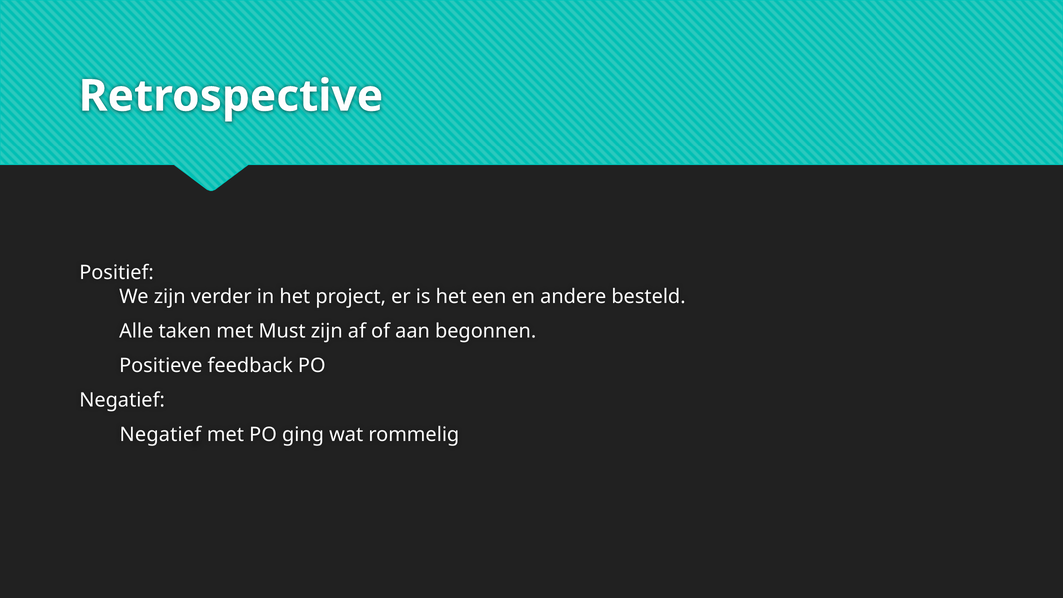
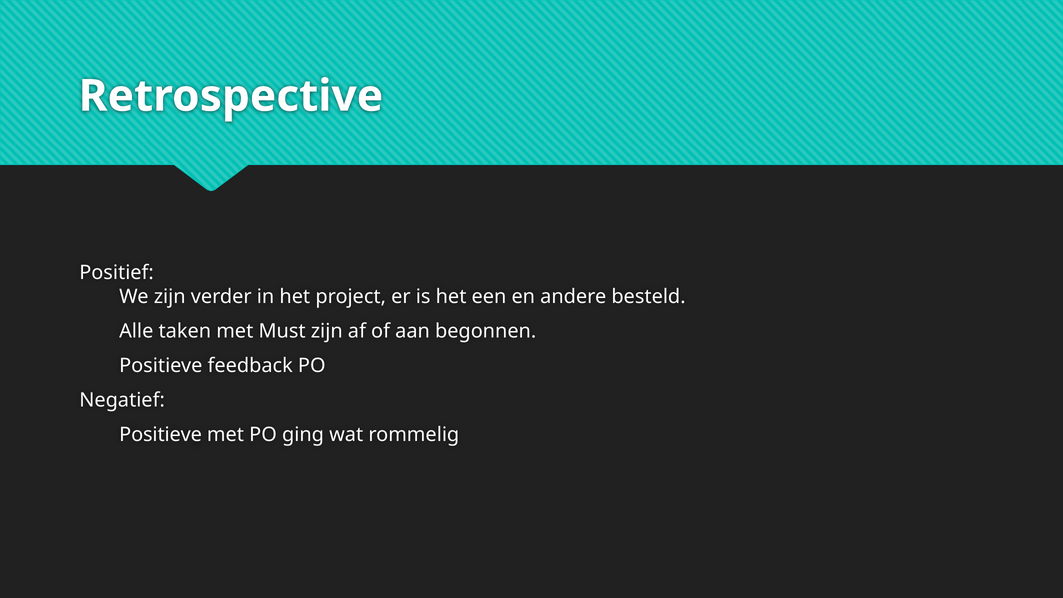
Negatief: Negatief -> Positieve (161, 435)
